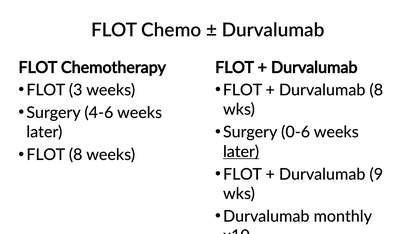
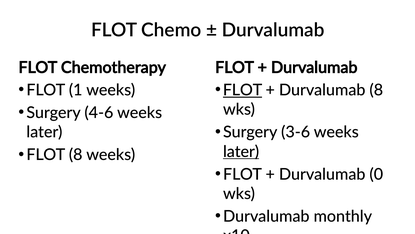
3: 3 -> 1 (76, 90)
FLOT underline: none -> present (243, 90)
0-6: 0-6 -> 3-6 (296, 132)
9: 9 -> 0 (376, 174)
